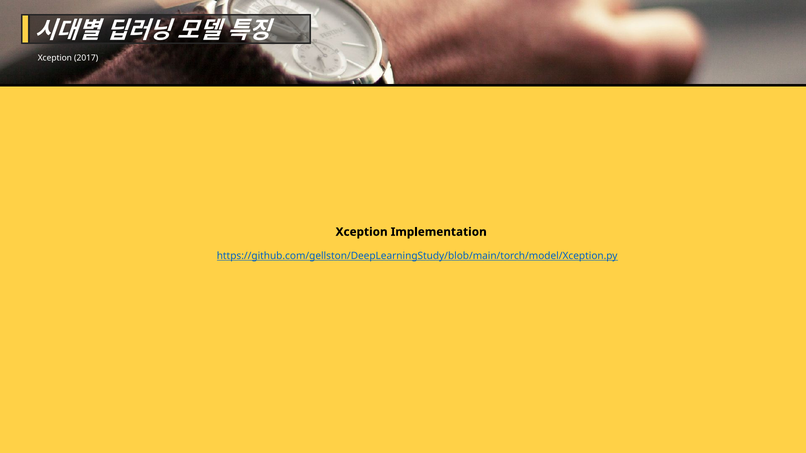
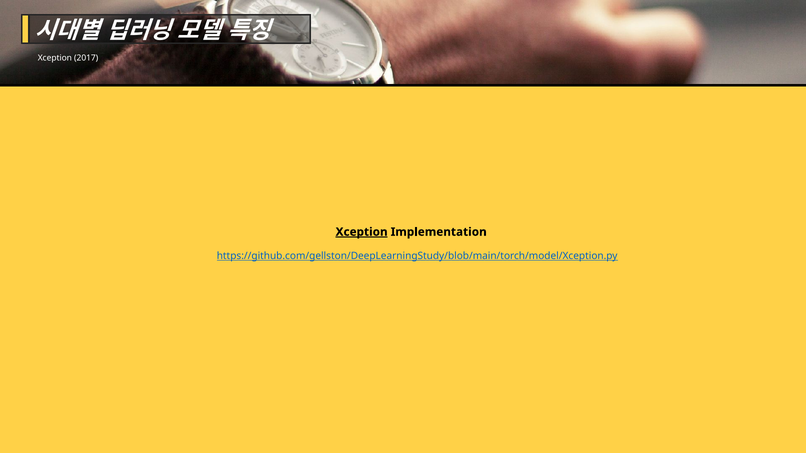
Xception underline: none -> present (362, 232)
